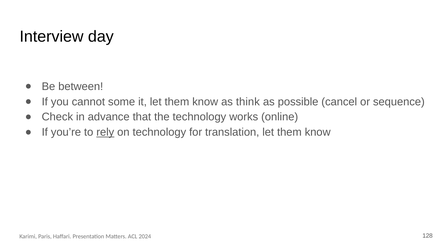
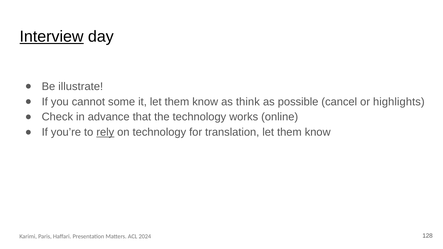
Interview underline: none -> present (52, 37)
between: between -> illustrate (81, 87)
sequence: sequence -> highlights (399, 102)
